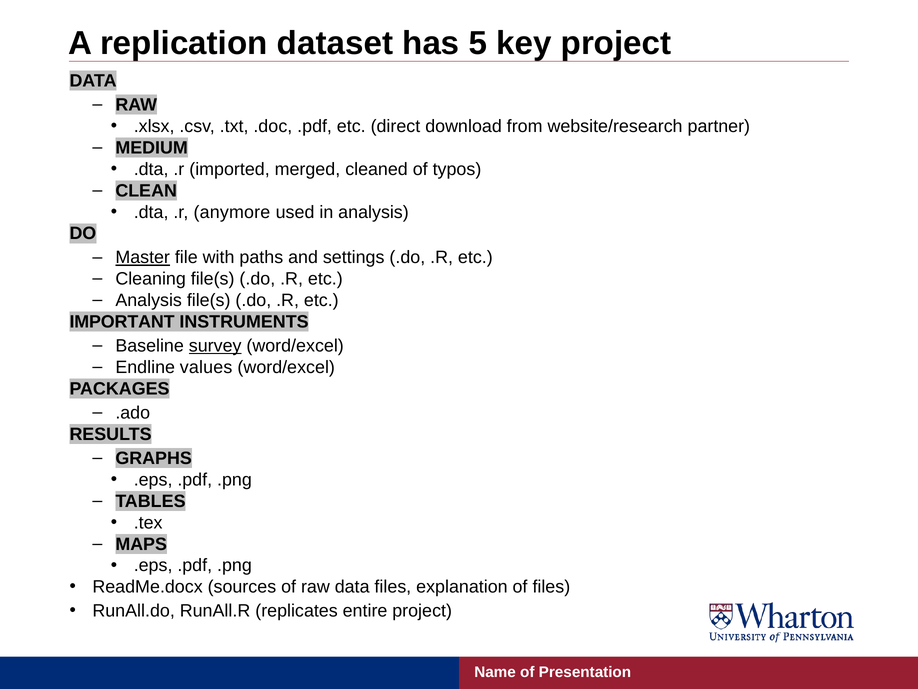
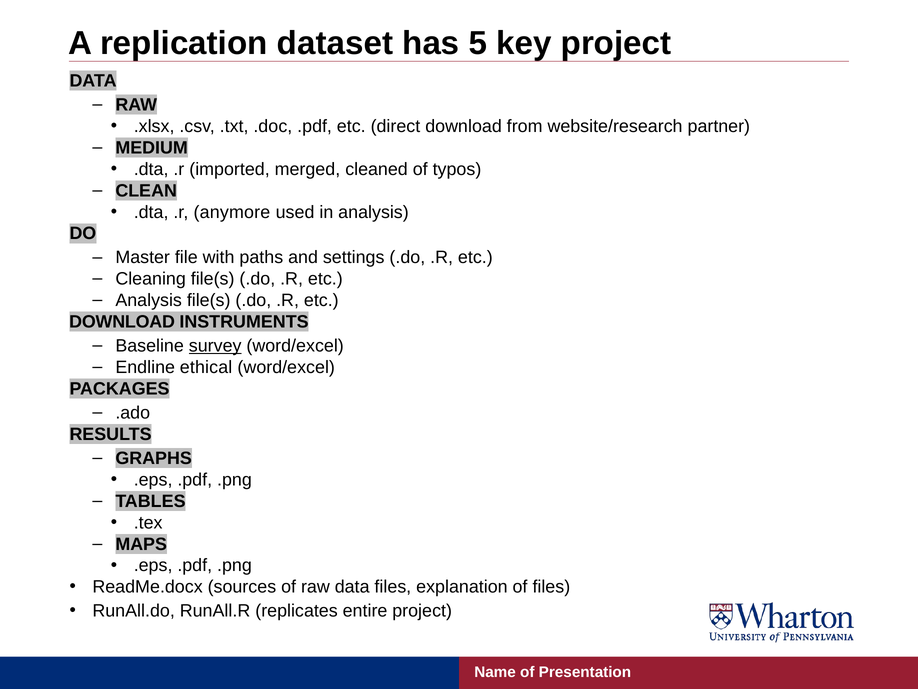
Master underline: present -> none (143, 257)
IMPORTANT: IMPORTANT -> DOWNLOAD (122, 322)
values: values -> ethical (206, 367)
